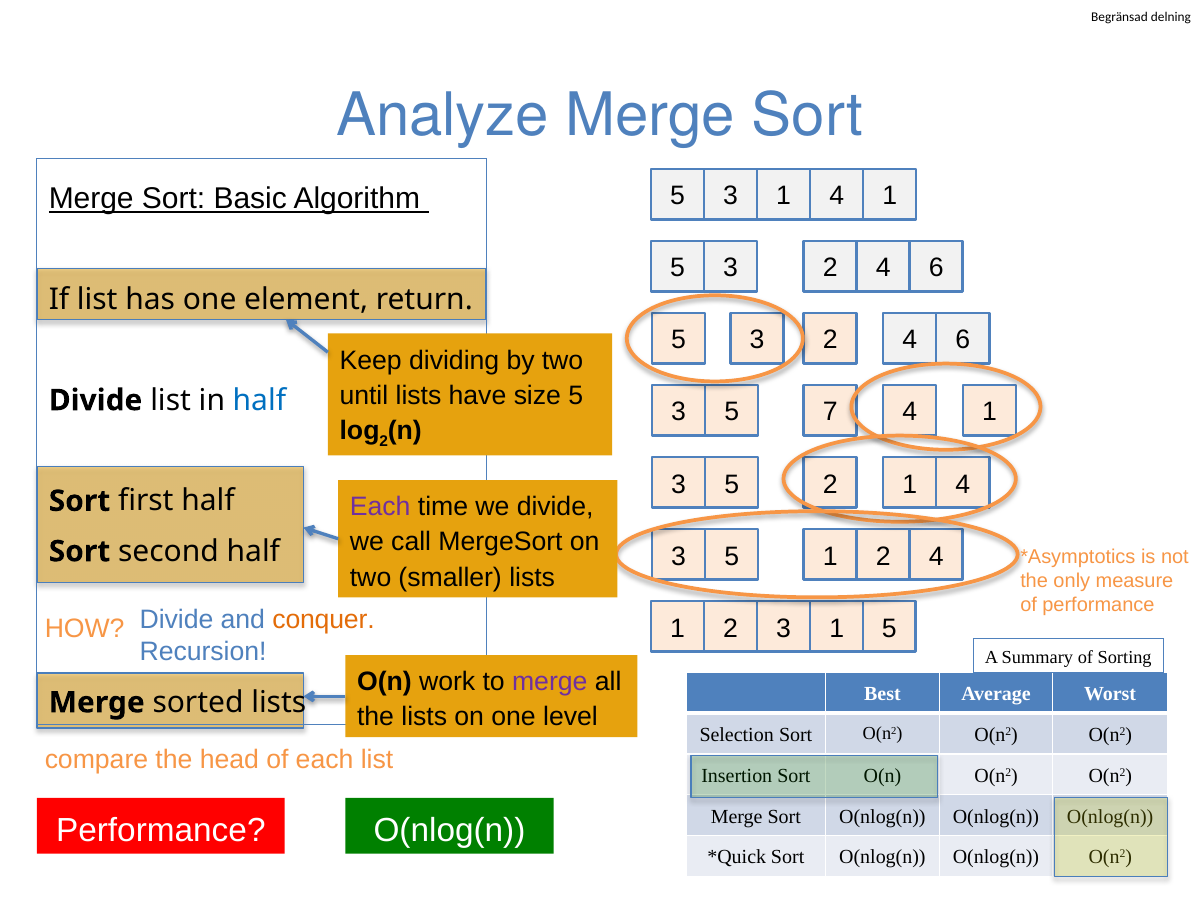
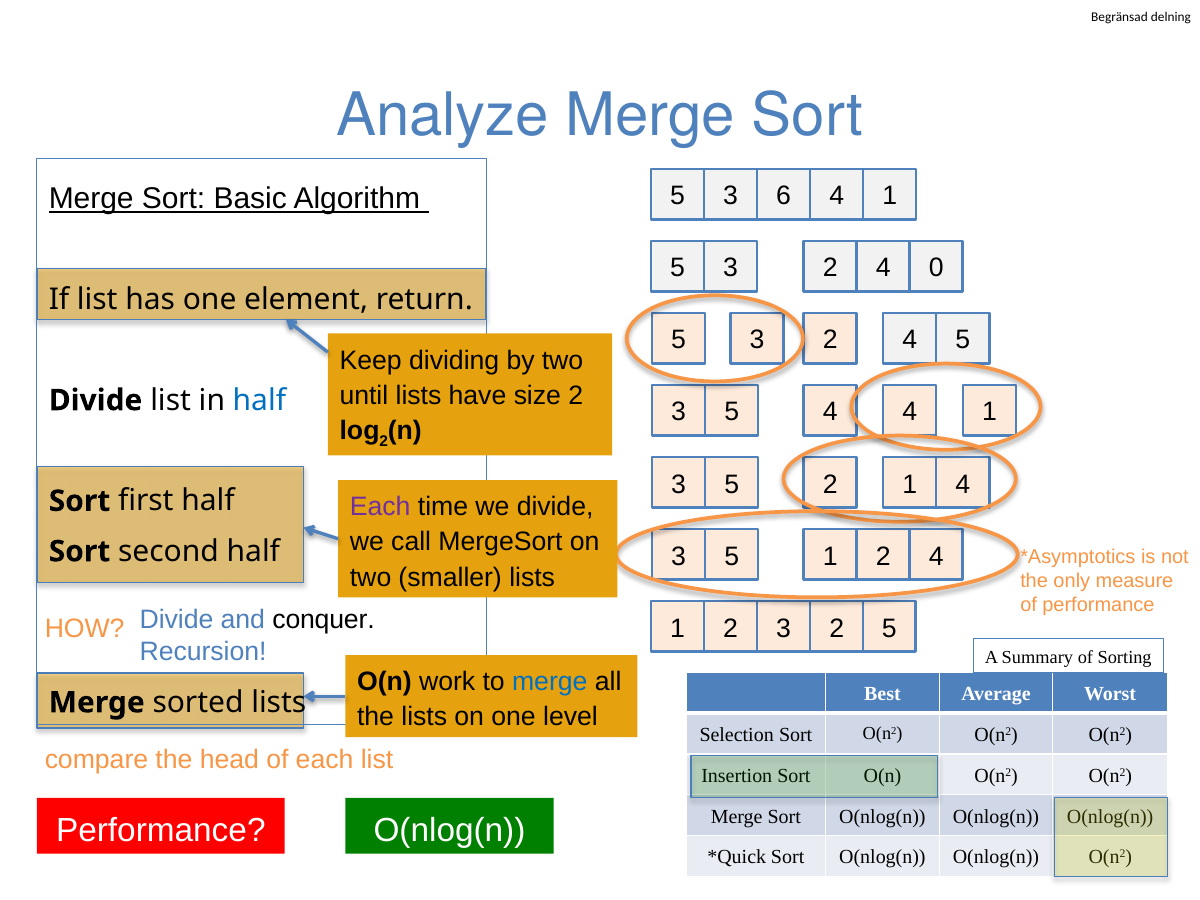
1: 1 -> 6 (784, 196)
6: 6 -> 0 (936, 268)
6: 6 -> 5 (963, 340)
size 5: 5 -> 2 (576, 395)
7: 7 -> 4 (830, 412)
1: 1 -> 2 (837, 628)
conquer colour: orange -> black (324, 619)
merge colour: purple -> blue (550, 682)
